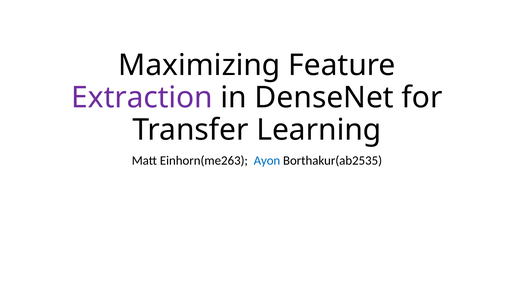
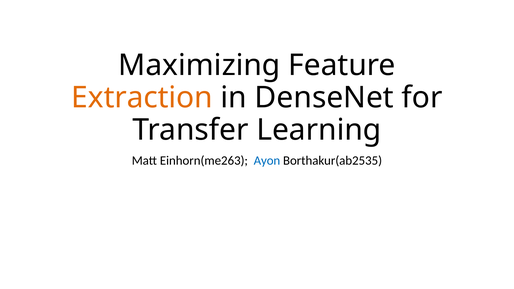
Extraction colour: purple -> orange (142, 98)
